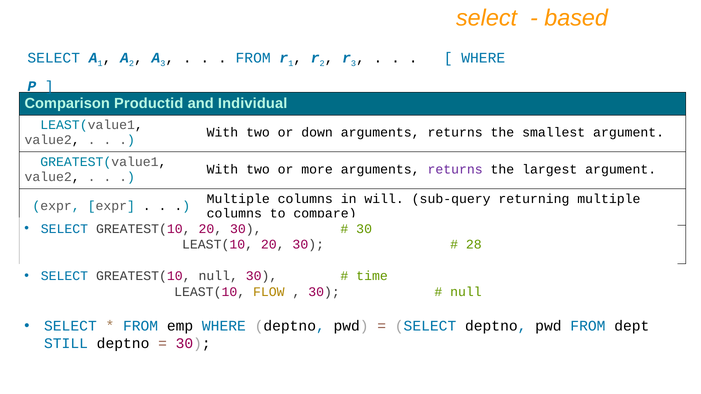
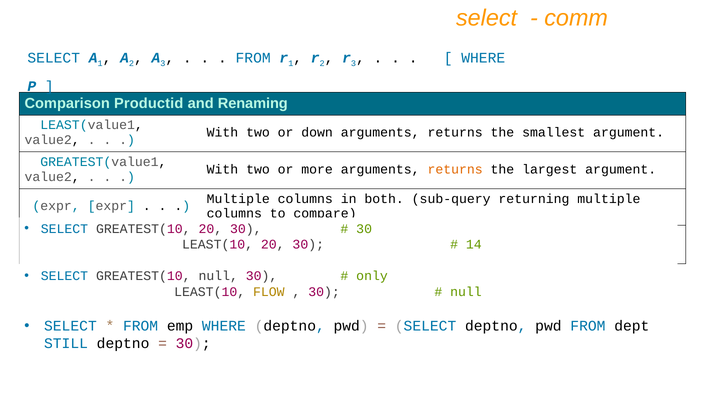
based: based -> comm (576, 18)
Individual: Individual -> Renaming (253, 103)
returns colour: purple -> orange (455, 169)
will: will -> both (384, 199)
28: 28 -> 14 (474, 245)
time: time -> only (372, 276)
